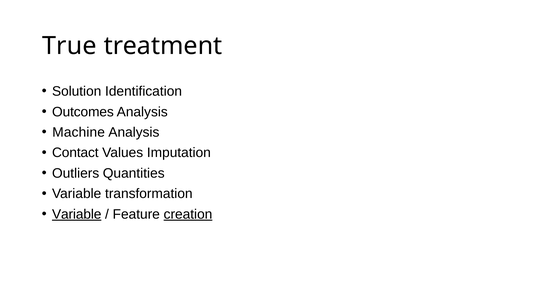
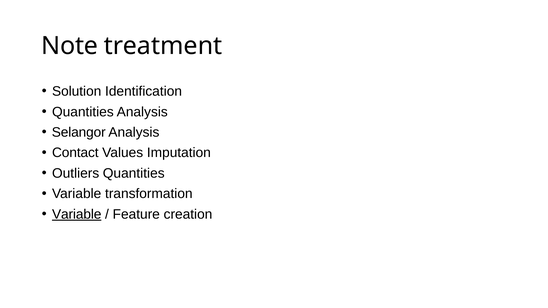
True: True -> Note (70, 46)
Outcomes: Outcomes -> Quantities (83, 112)
Machine: Machine -> Selangor (79, 132)
creation underline: present -> none (188, 214)
